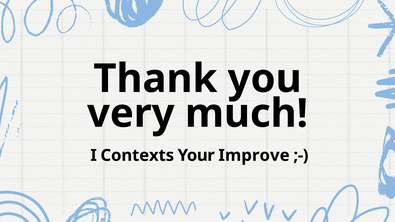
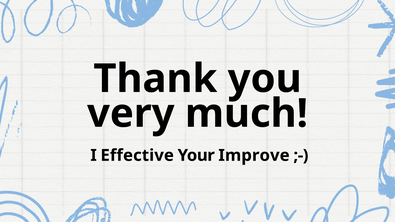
Contexts: Contexts -> Effective (137, 156)
